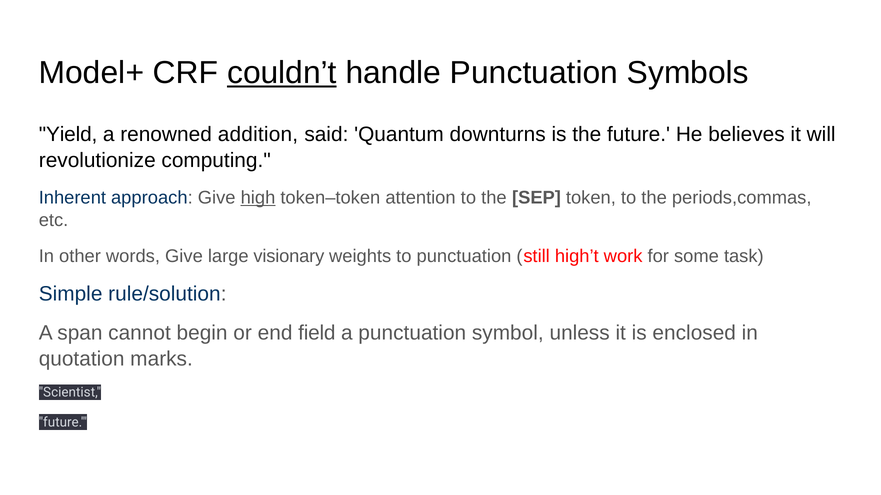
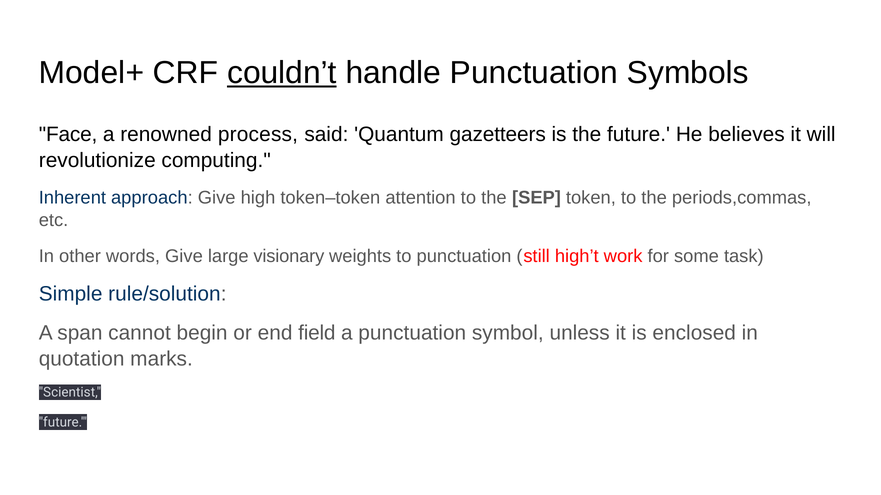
Yield: Yield -> Face (68, 135)
addition: addition -> process (258, 135)
downturns: downturns -> gazetteers (498, 135)
high underline: present -> none (258, 198)
